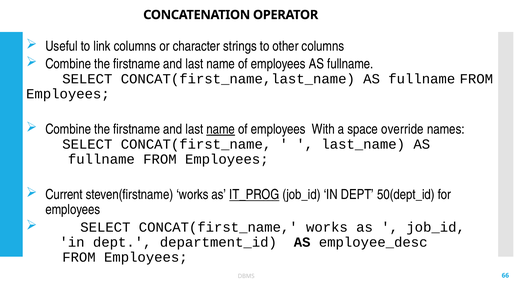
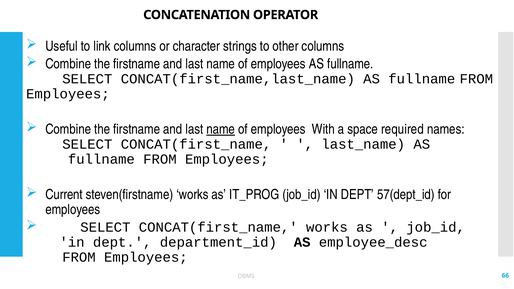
override: override -> required (402, 129)
IT_PROG underline: present -> none (254, 195)
50(dept_id: 50(dept_id -> 57(dept_id (406, 195)
